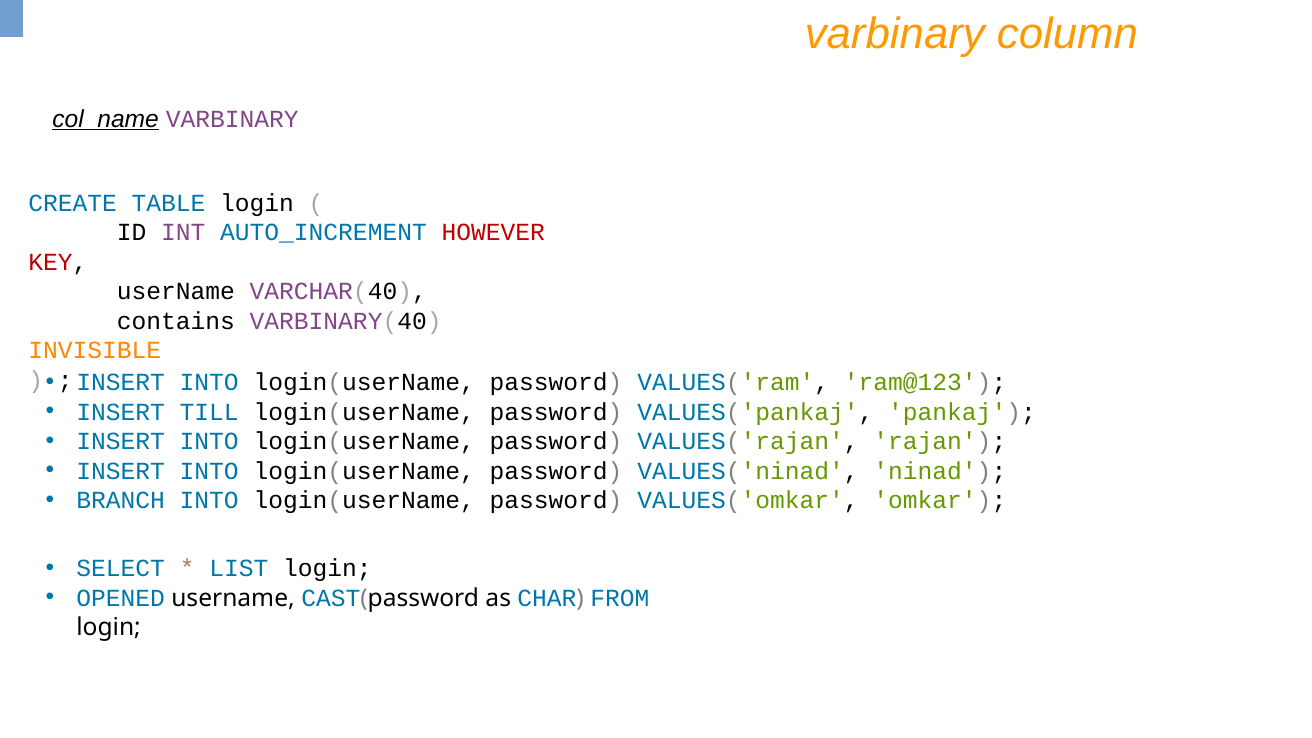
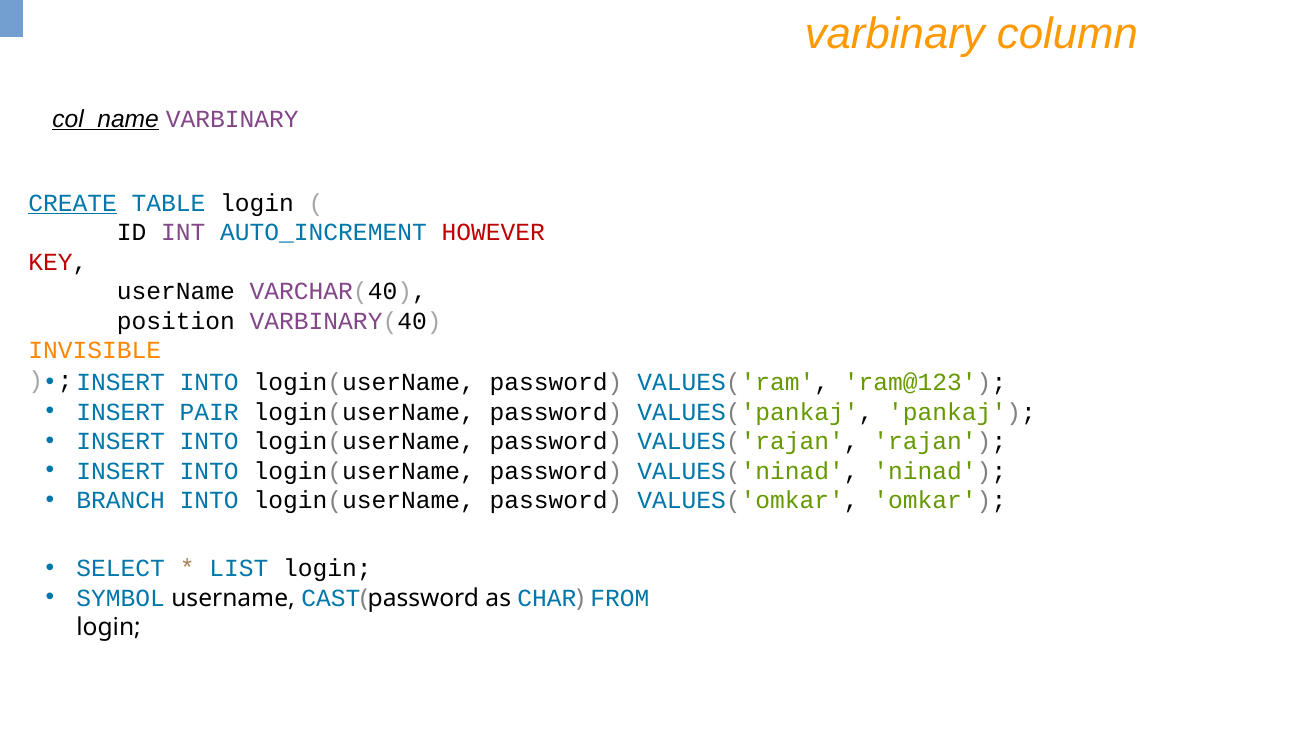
CREATE underline: none -> present (73, 203)
contains: contains -> position (176, 321)
TILL: TILL -> PAIR (209, 412)
OPENED: OPENED -> SYMBOL (121, 598)
